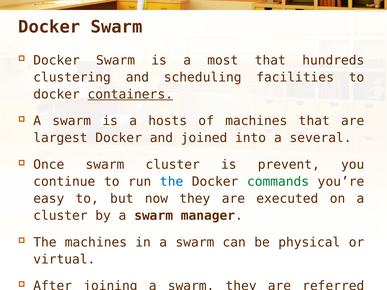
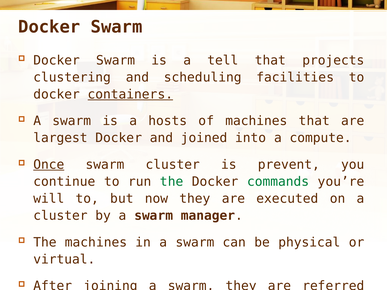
most: most -> tell (223, 60)
hundreds: hundreds -> projects (333, 60)
several: several -> compute (321, 138)
Once underline: none -> present (49, 165)
the colour: blue -> green (172, 182)
easy: easy -> will (49, 199)
